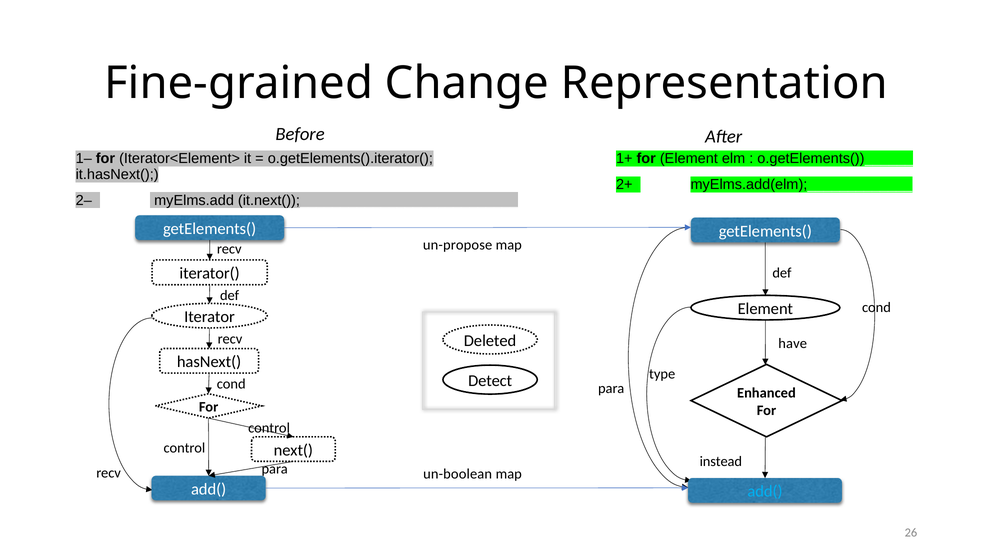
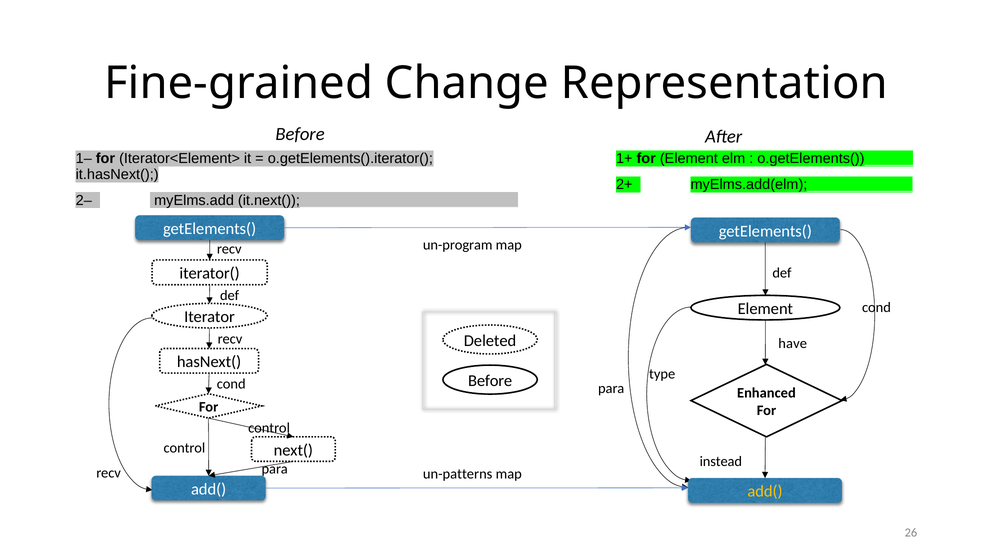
un-propose: un-propose -> un-program (458, 245)
Detect: Detect -> Before (490, 381)
un-boolean: un-boolean -> un-patterns (458, 475)
add( colour: light blue -> yellow (765, 492)
